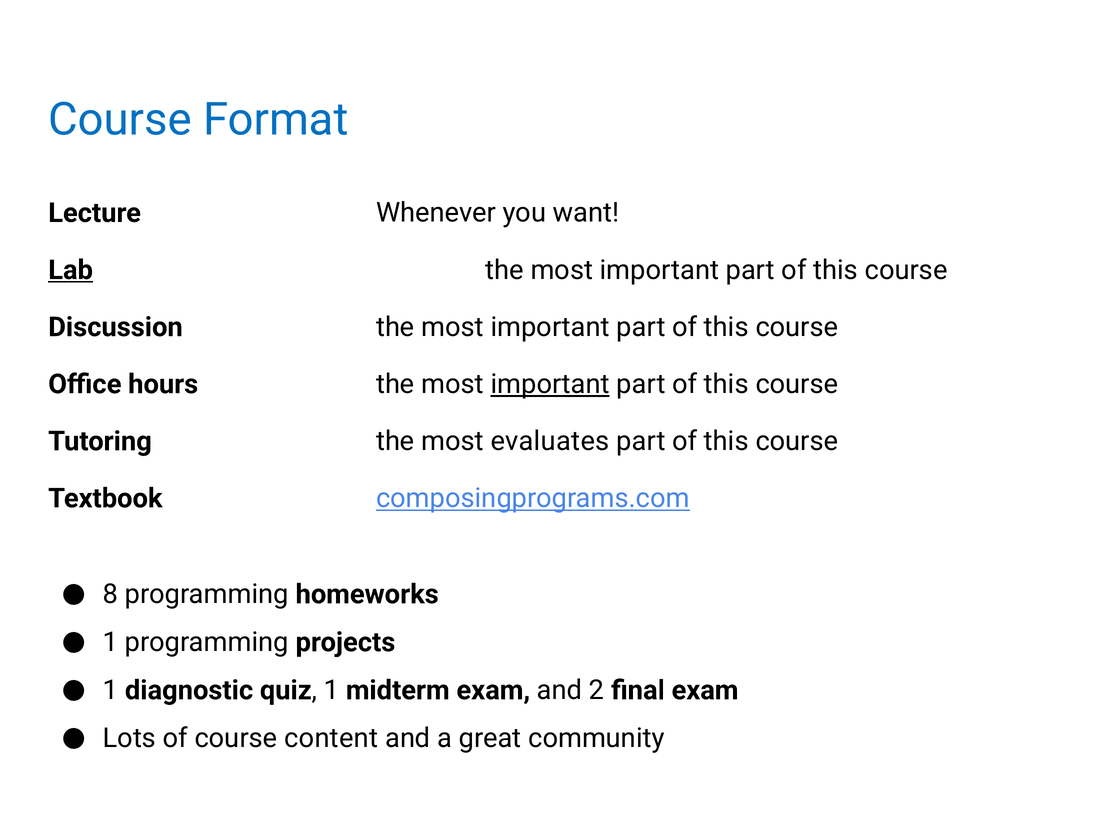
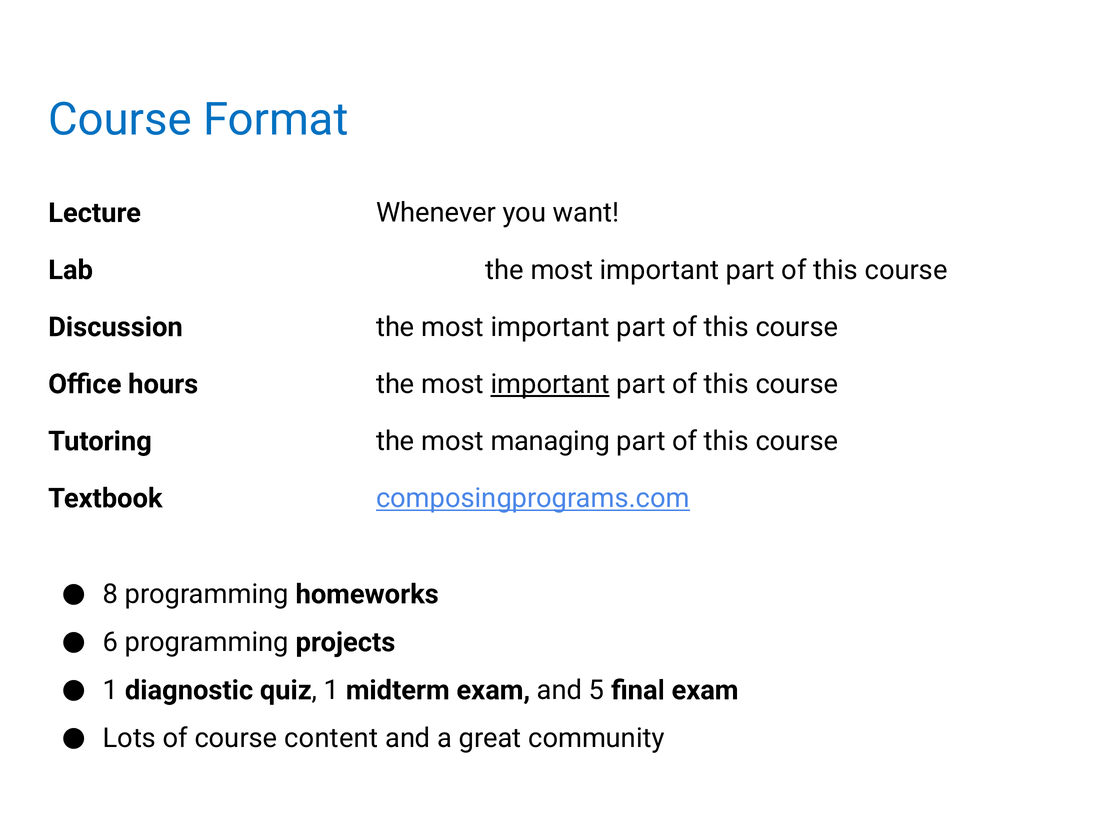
Lab underline: present -> none (71, 270)
evaluates: evaluates -> managing (550, 441)
1: 1 -> 6 (111, 642)
2: 2 -> 5 (597, 690)
